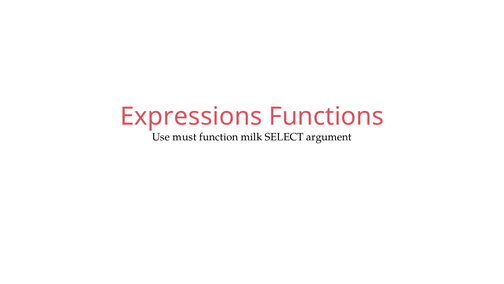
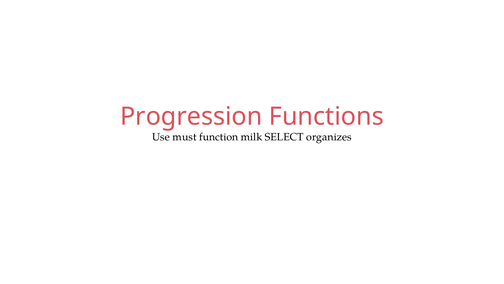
Expressions: Expressions -> Progression (191, 116)
argument: argument -> organizes (329, 137)
